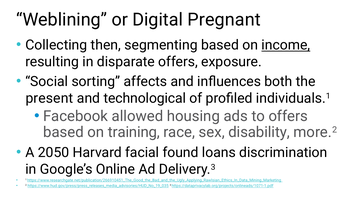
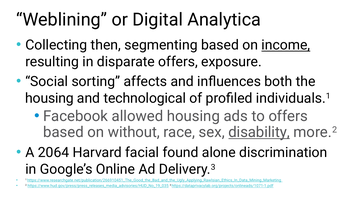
Pregnant: Pregnant -> Analytica (224, 20)
present: present -> housing (49, 98)
training: training -> without (134, 132)
disability underline: none -> present (259, 132)
2050: 2050 -> 2064 (54, 153)
loans: loans -> alone (219, 153)
